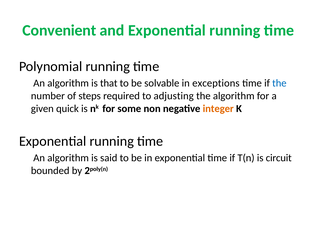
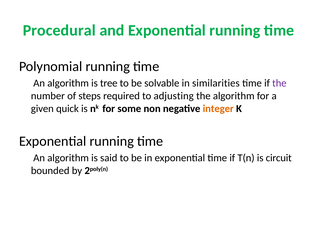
Convenient: Convenient -> Procedural (59, 30)
that: that -> tree (109, 83)
exceptions: exceptions -> similarities (216, 83)
the colour: blue -> purple (279, 83)
